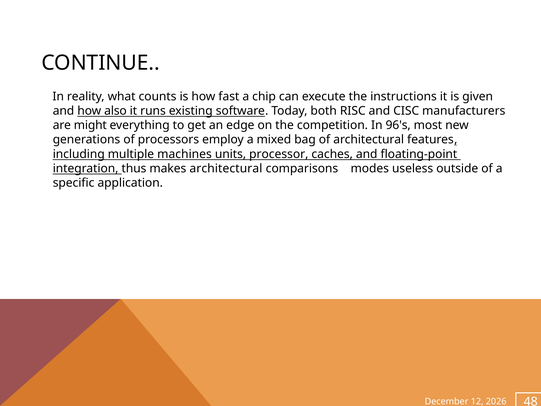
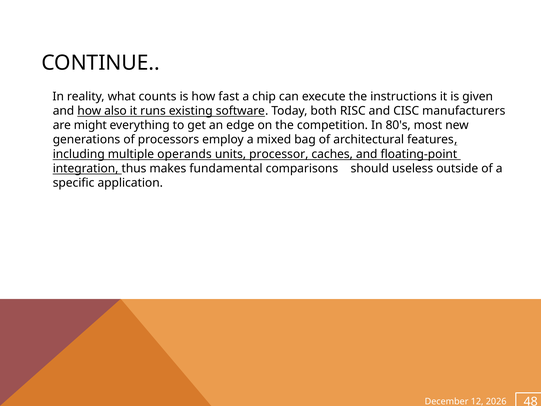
96's: 96's -> 80's (398, 125)
machines: machines -> operands (184, 154)
makes architectural: architectural -> fundamental (226, 168)
modes: modes -> should (370, 168)
